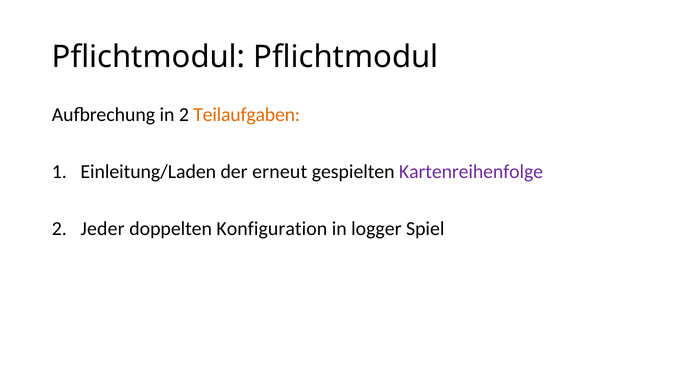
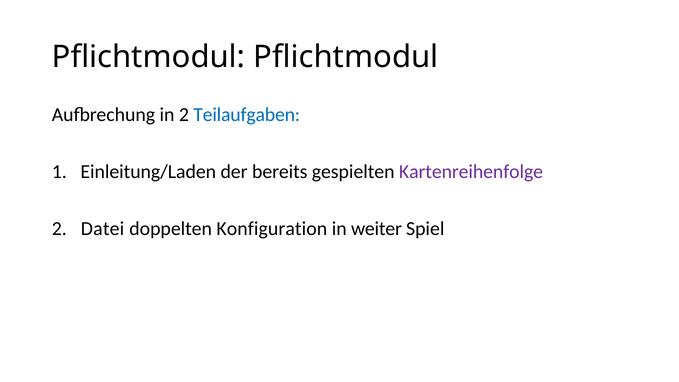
Teilaufgaben colour: orange -> blue (247, 115)
erneut: erneut -> bereits (280, 172)
Jeder: Jeder -> Datei (103, 229)
logger: logger -> weiter (376, 229)
